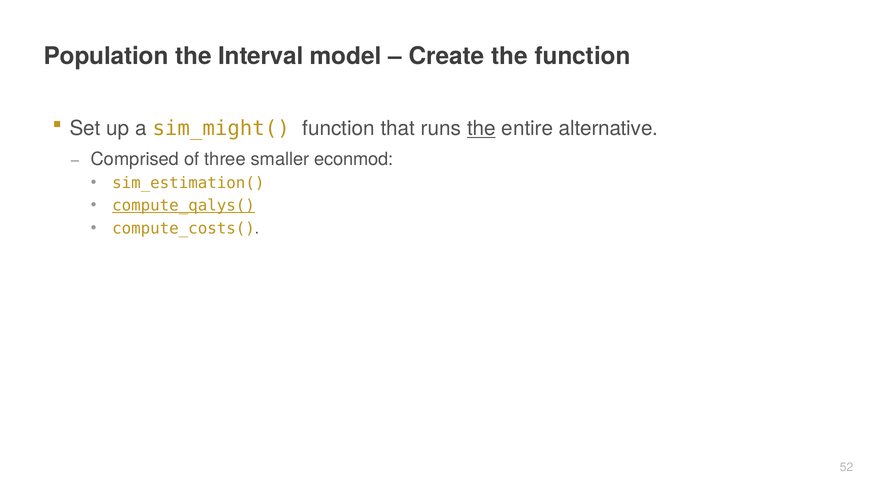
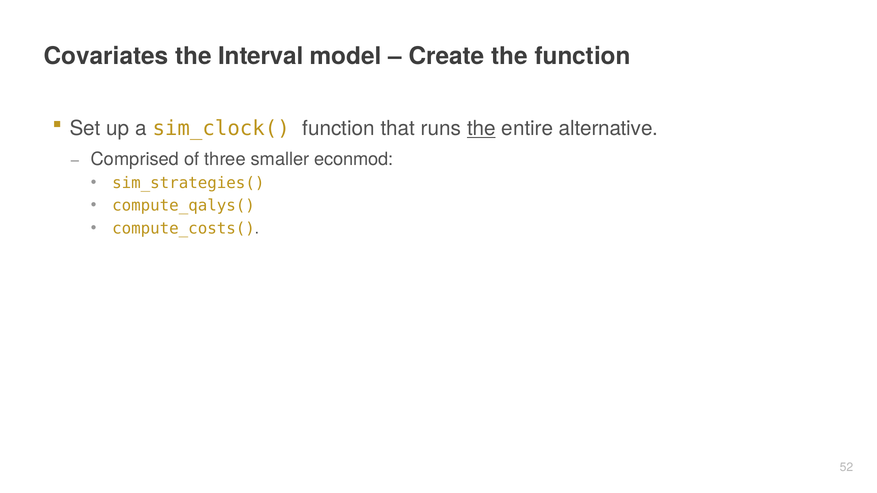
Population: Population -> Covariates (106, 56)
sim_might(: sim_might( -> sim_clock( (221, 129)
sim_estimation(: sim_estimation( -> sim_strategies( (188, 183)
compute_qalys( underline: present -> none (184, 206)
